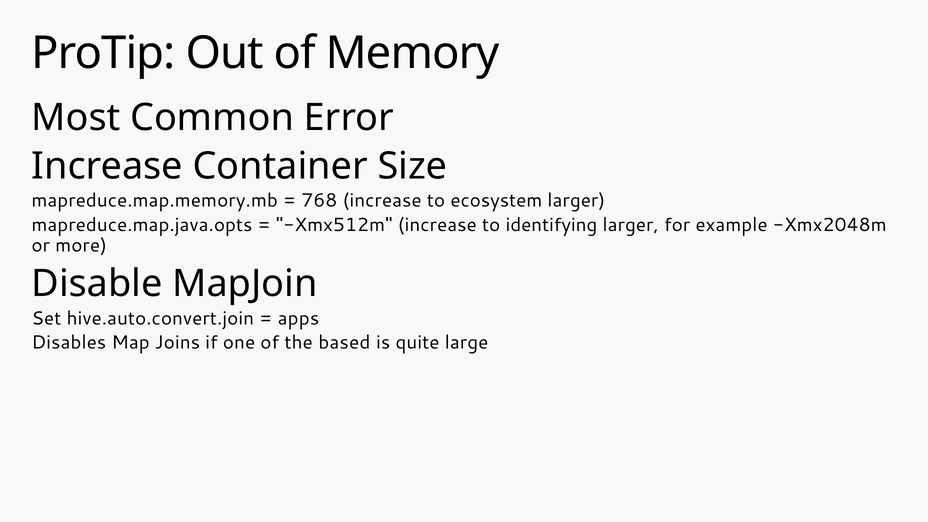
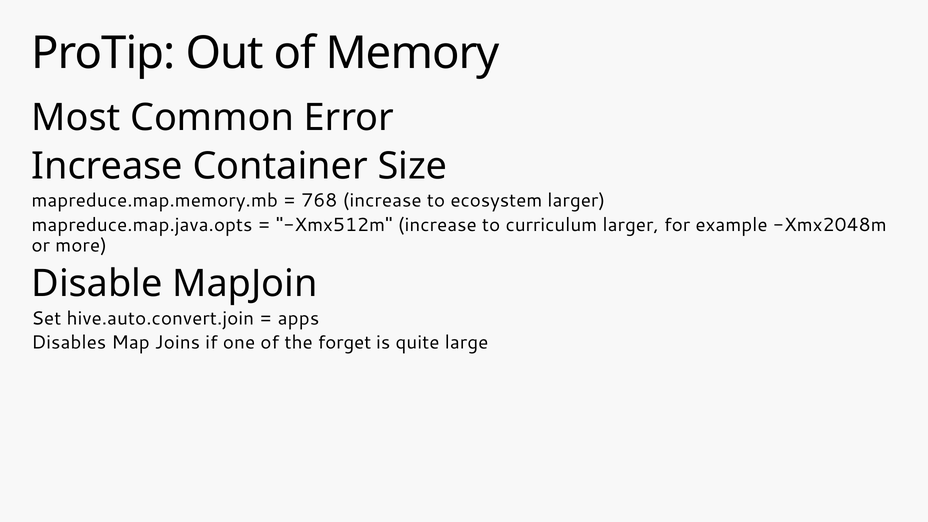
identifying: identifying -> curriculum (551, 225)
based: based -> forget (345, 342)
